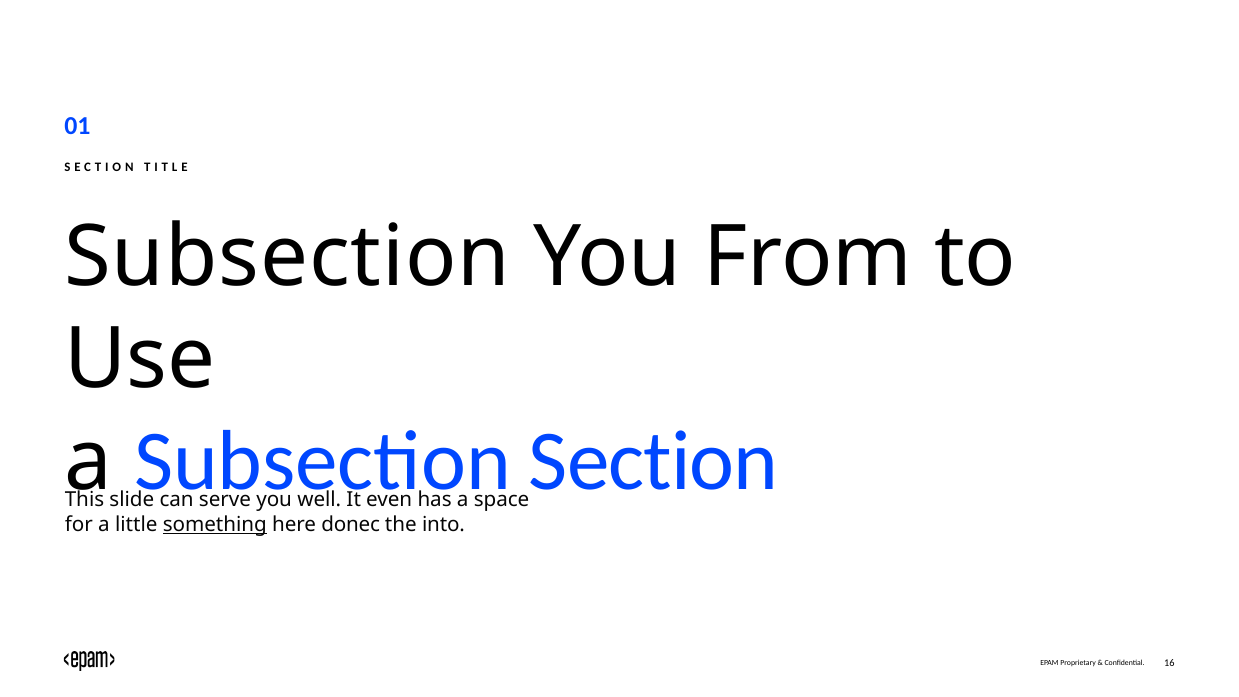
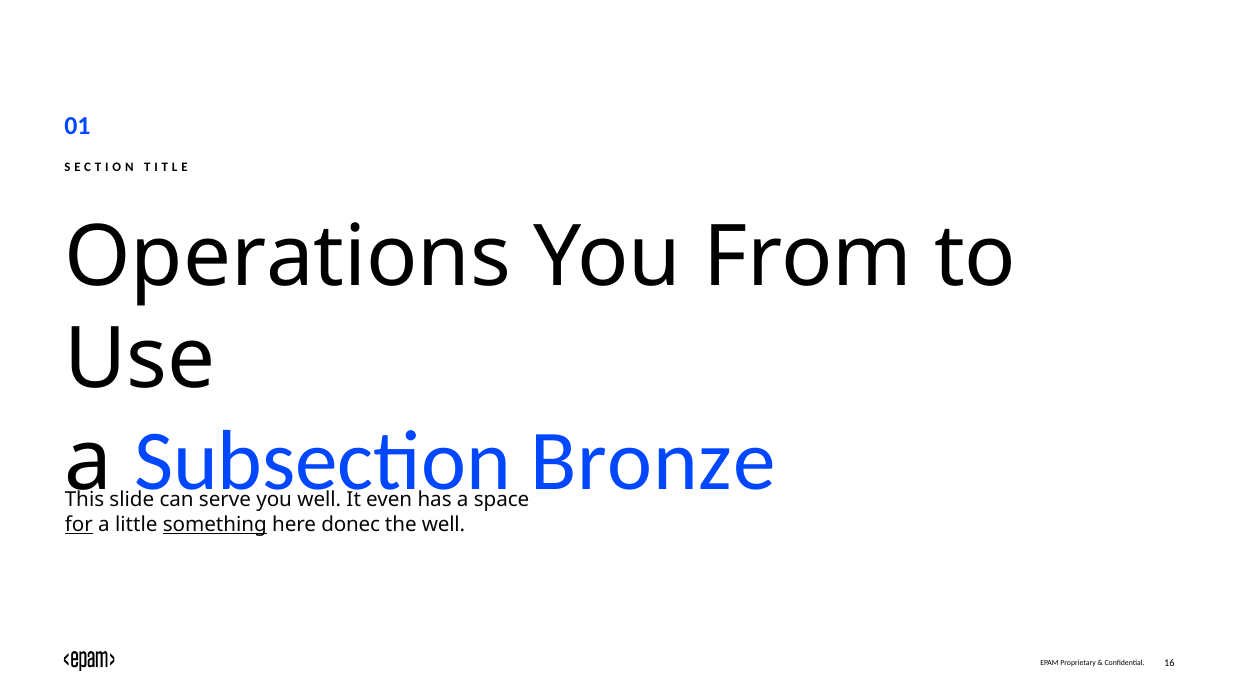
Subsection: Subsection -> Operations (288, 257)
Section: Section -> Bronze (653, 462)
for underline: none -> present (79, 525)
the into: into -> well (443, 525)
